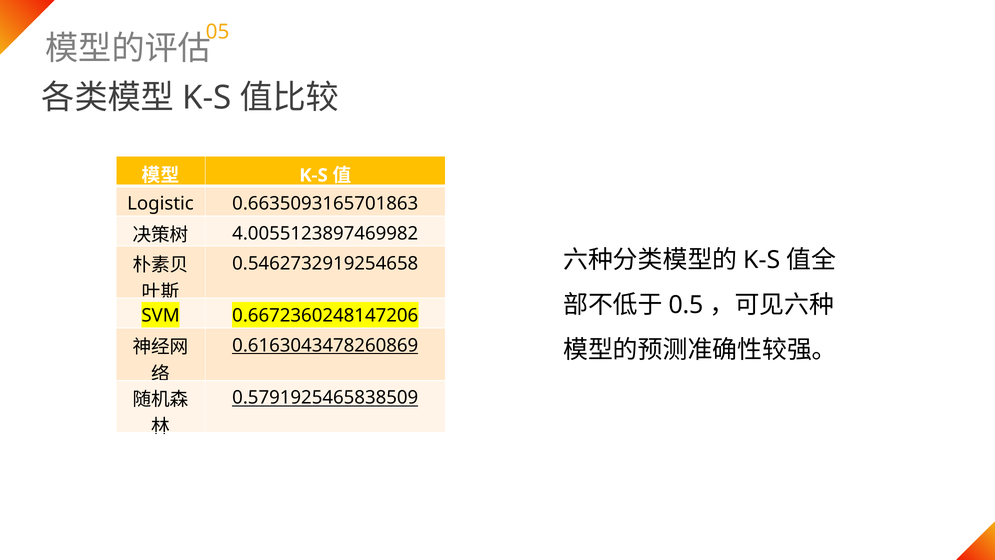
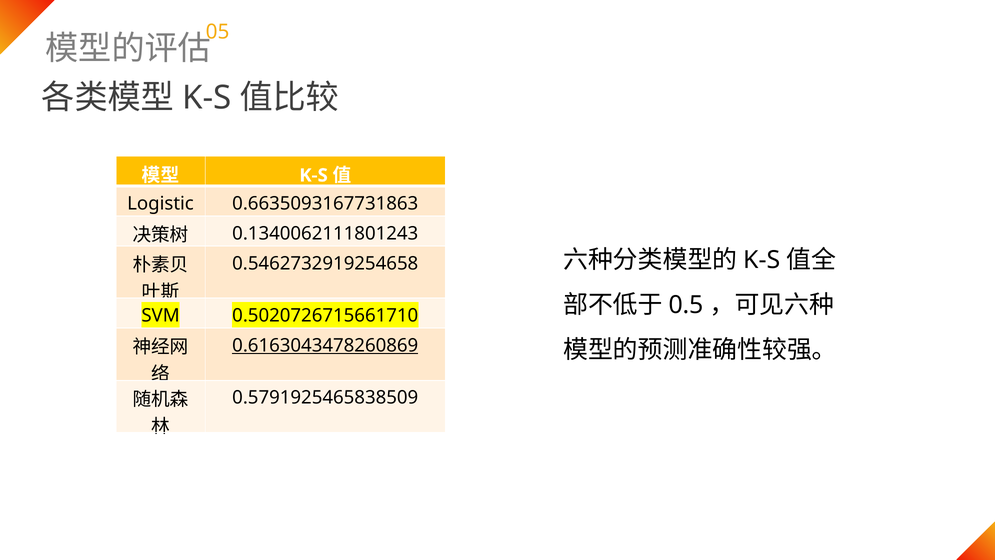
0.6635093165701863: 0.6635093165701863 -> 0.6635093167731863 (325, 203)
4.0055123897469982: 4.0055123897469982 -> 0.1340062111801243 (325, 233)
0.6672360248147206: 0.6672360248147206 -> 0.5020726715661710 (325, 315)
0.5791925465838509 underline: present -> none (325, 398)
